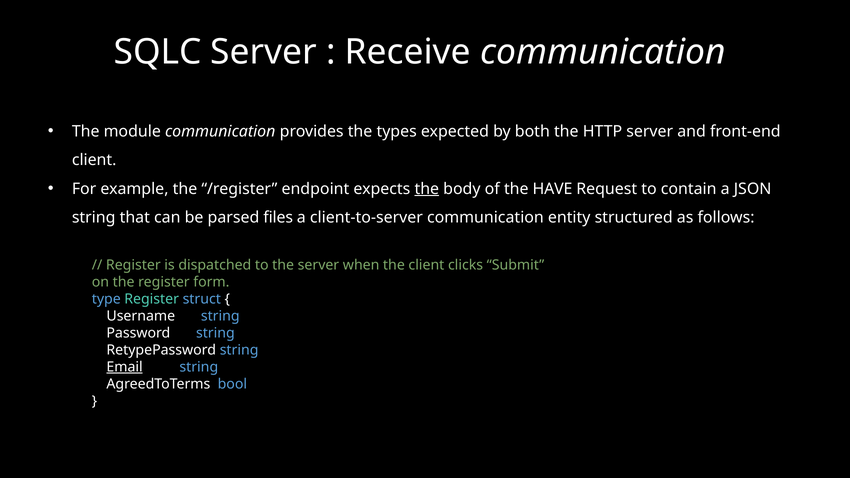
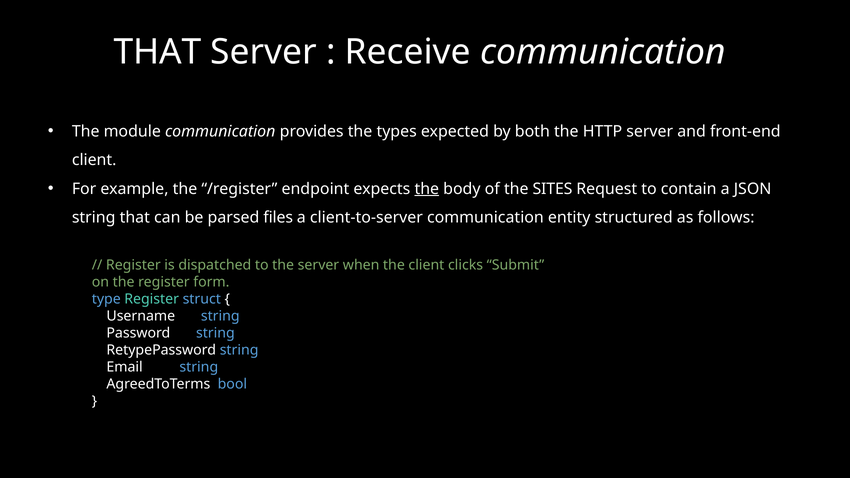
SQLC: SQLC -> THAT (158, 52)
HAVE: HAVE -> SITES (552, 189)
Email underline: present -> none (125, 367)
